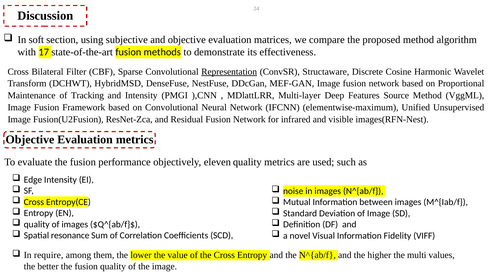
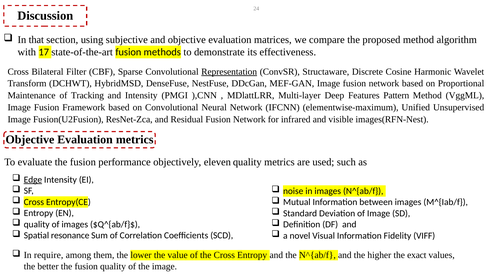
soft: soft -> that (36, 40)
Source: Source -> Pattern (396, 96)
Edge underline: none -> present (33, 180)
multi: multi -> exact (417, 255)
